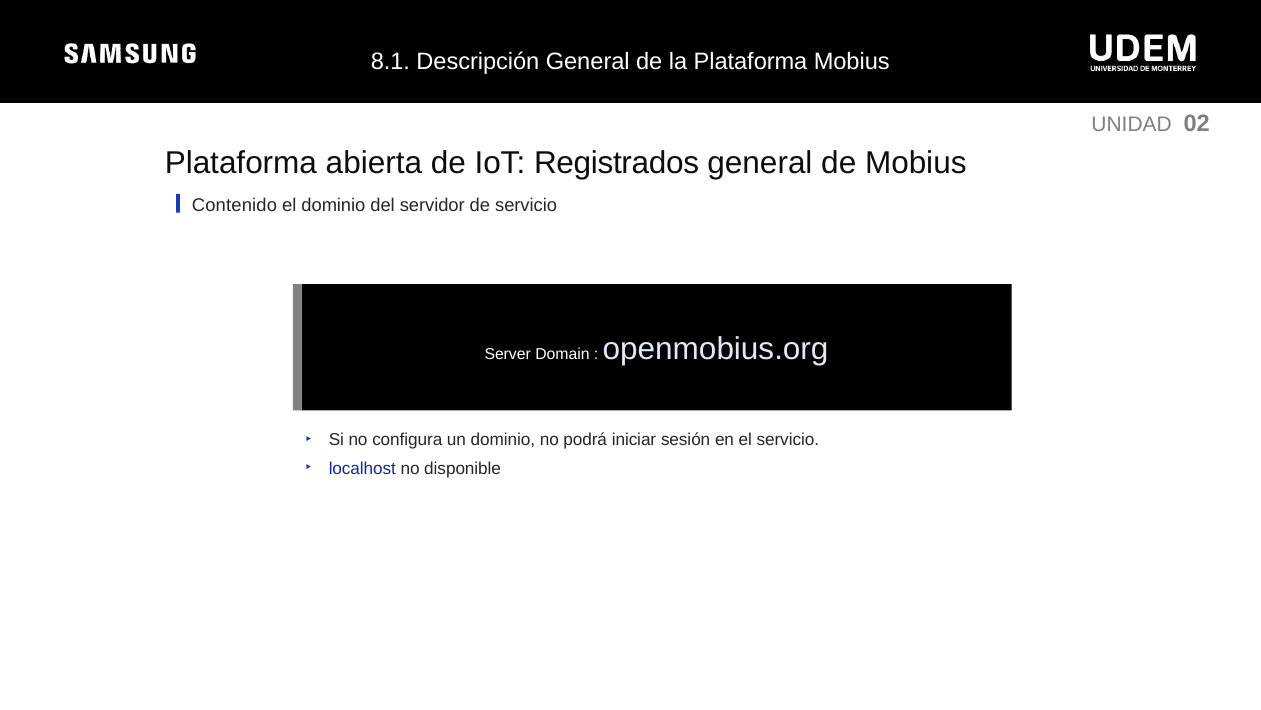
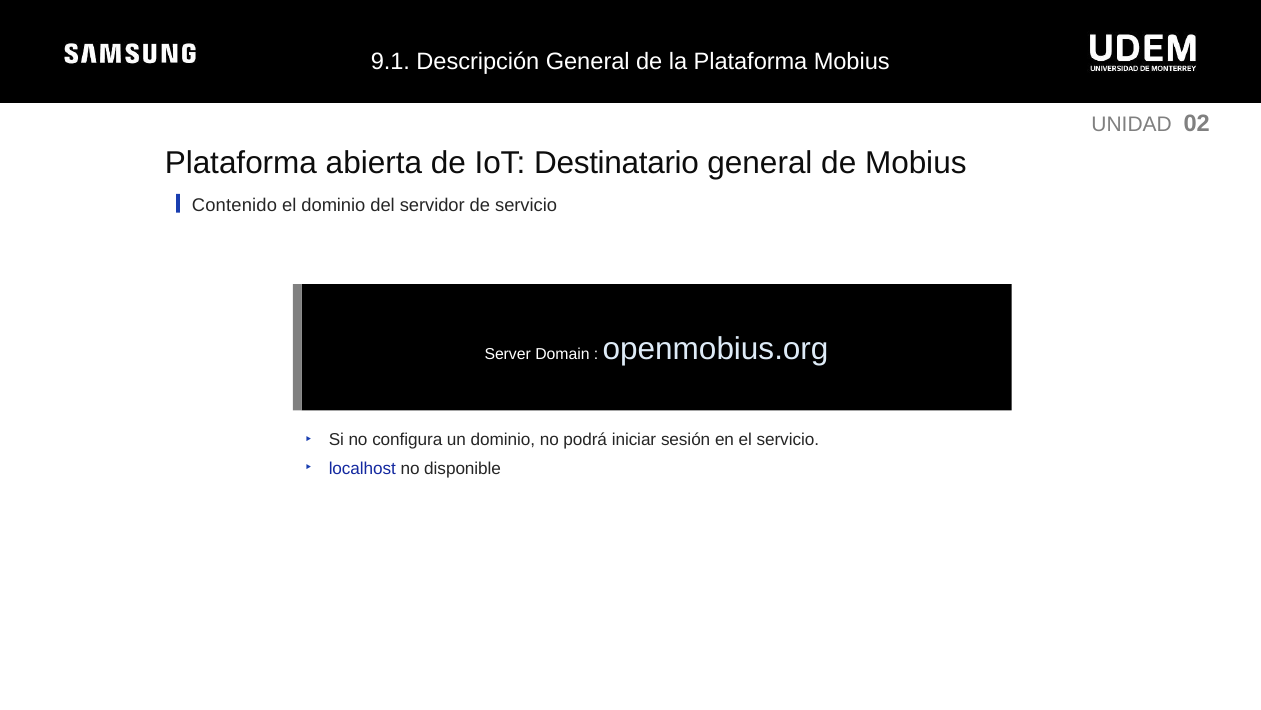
8.1: 8.1 -> 9.1 (390, 61)
Registrados: Registrados -> Destinatario (617, 163)
